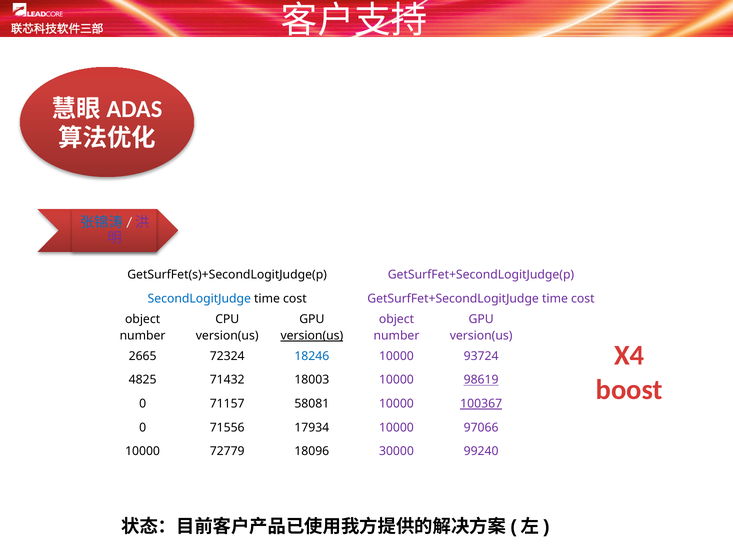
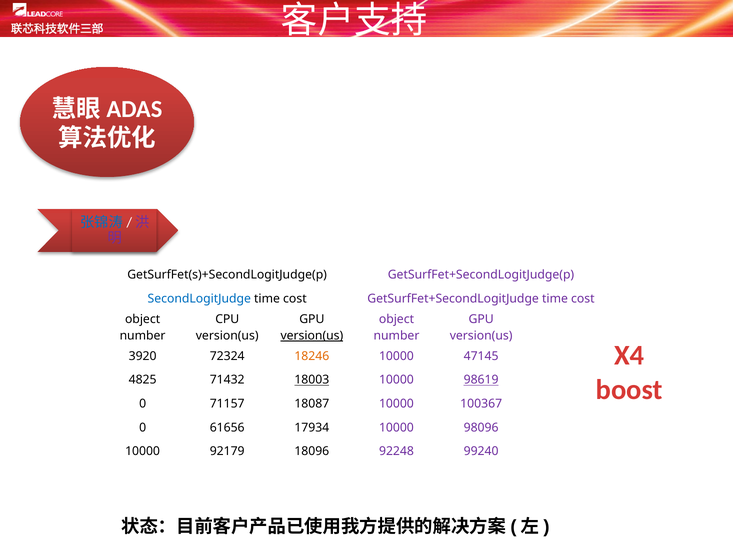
2665: 2665 -> 3920 (143, 356)
18246 colour: blue -> orange (312, 356)
93724: 93724 -> 47145 (481, 356)
18003 underline: none -> present (312, 380)
58081: 58081 -> 18087 (312, 404)
100367 underline: present -> none (481, 404)
71556: 71556 -> 61656 (227, 427)
97066: 97066 -> 98096 (481, 427)
72779: 72779 -> 92179 (227, 451)
30000: 30000 -> 92248 (396, 451)
